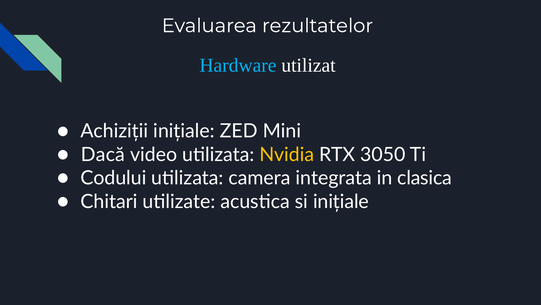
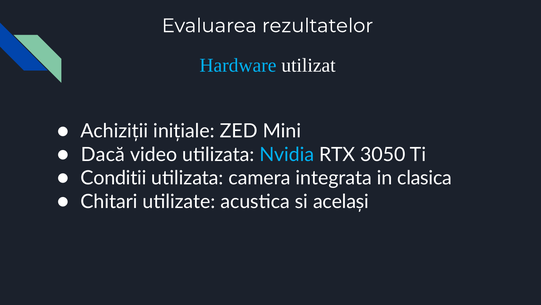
Nvidia colour: yellow -> light blue (287, 154)
Codului: Codului -> Conditii (114, 178)
si inițiale: inițiale -> același (341, 201)
